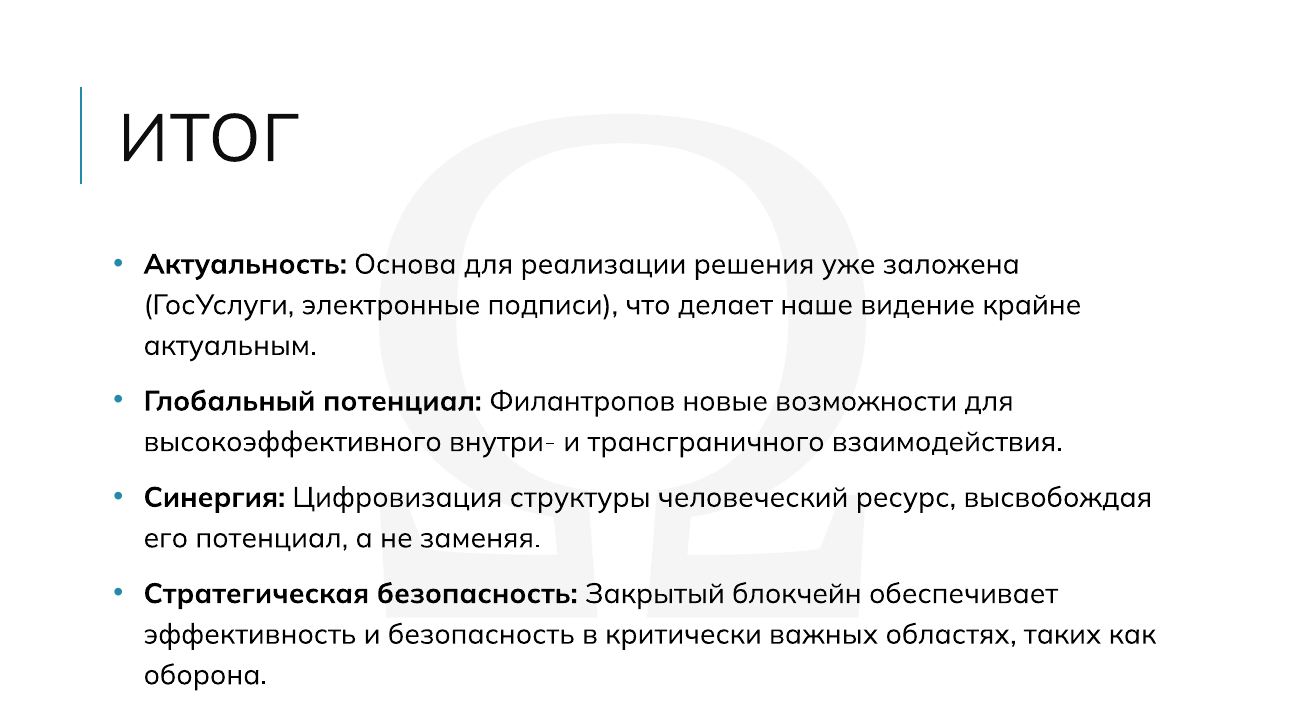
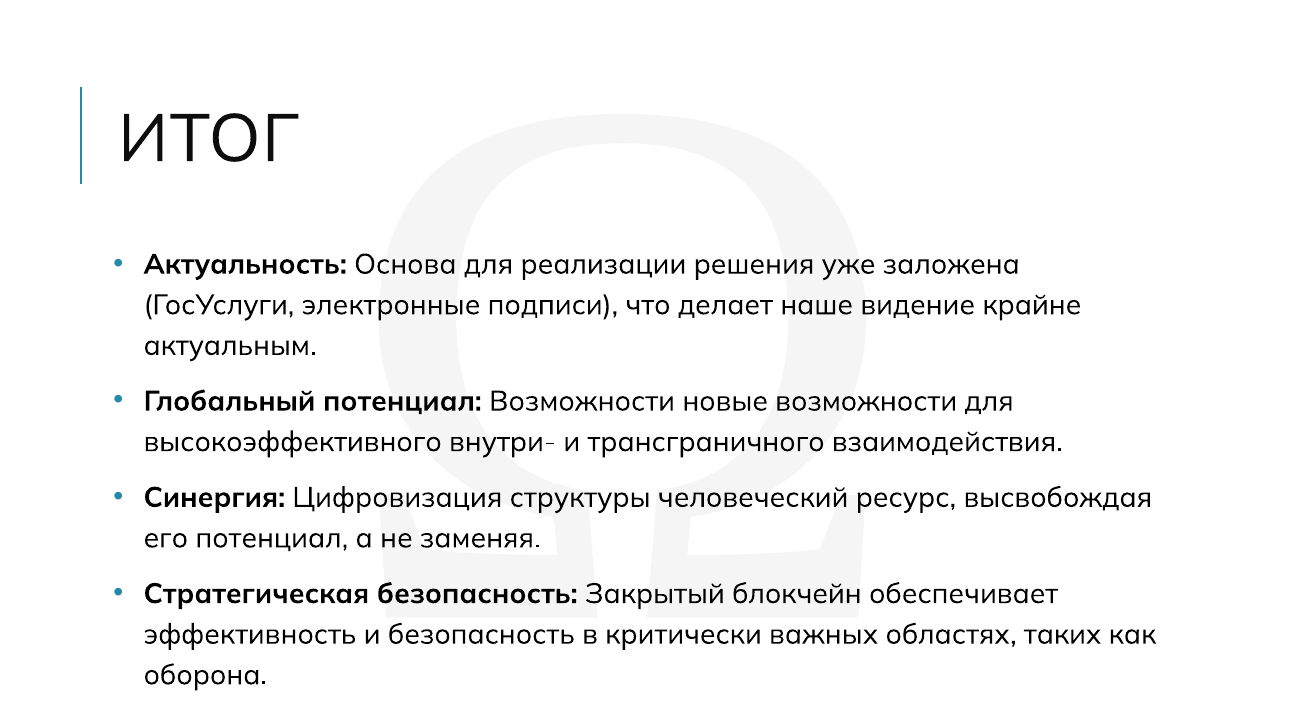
потенциал Филантропов: Филантропов -> Возможности (582, 401)
